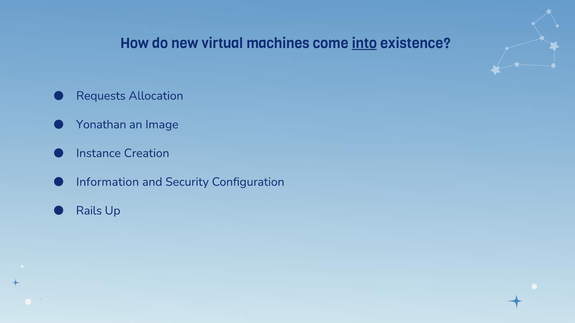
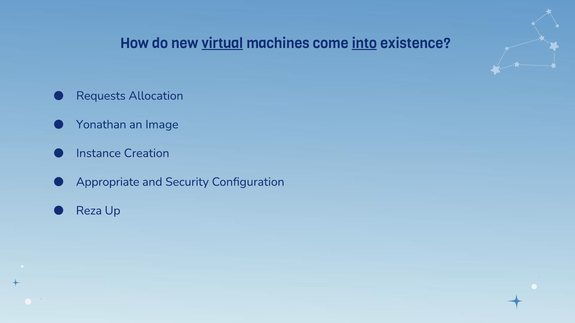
virtual underline: none -> present (222, 43)
Information: Information -> Appropriate (108, 182)
Rails: Rails -> Reza (89, 211)
